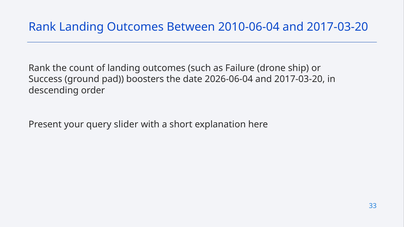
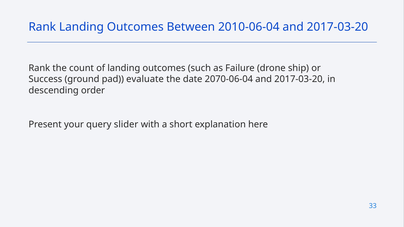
boosters: boosters -> evaluate (145, 79)
2026-06-04: 2026-06-04 -> 2070-06-04 (229, 79)
